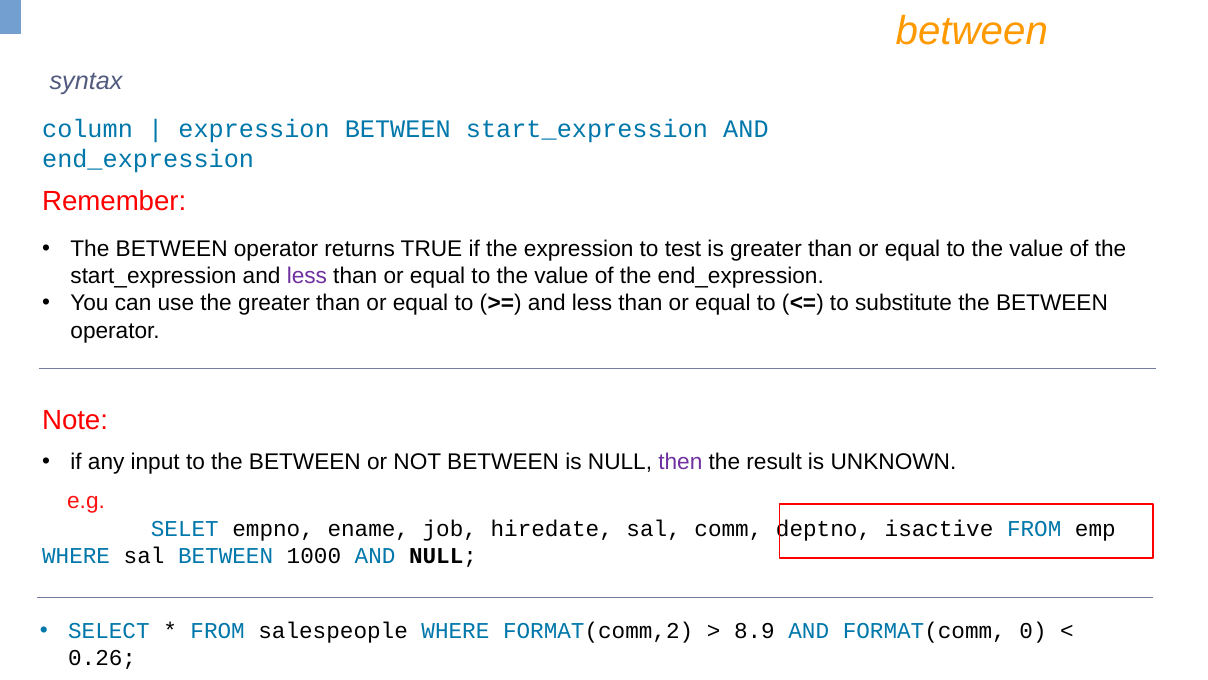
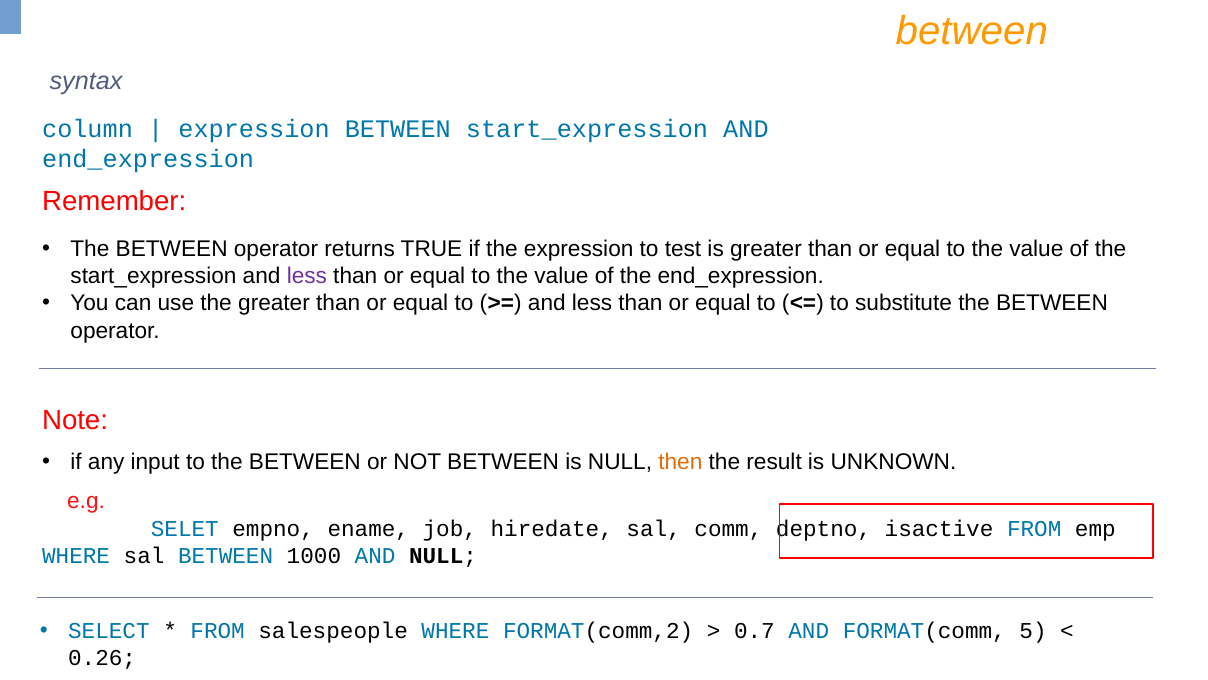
then colour: purple -> orange (680, 462)
8.9: 8.9 -> 0.7 (754, 630)
0: 0 -> 5 (1033, 630)
